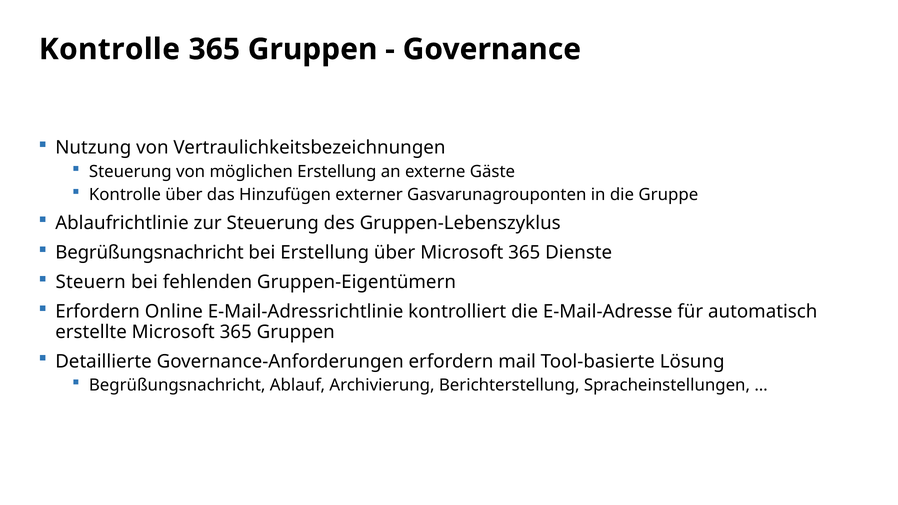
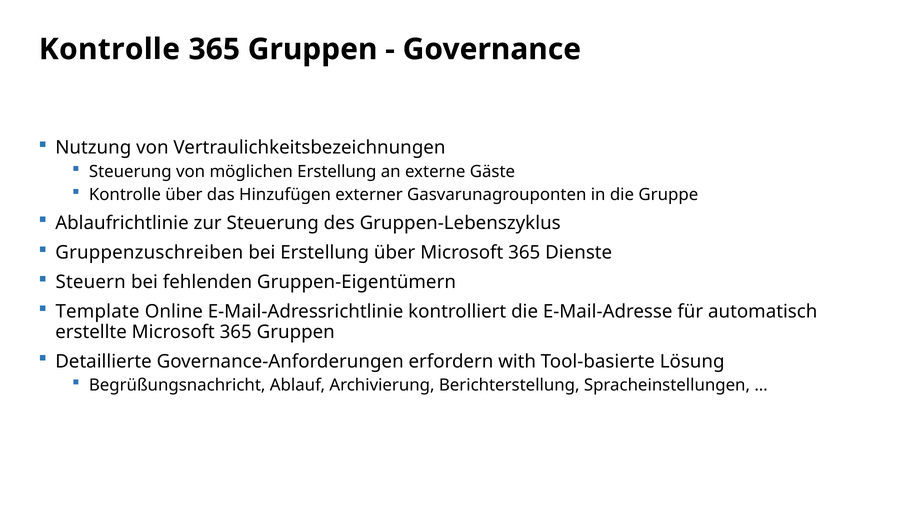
Begrüßungsnachricht: Begrüßungsnachricht -> Gruppenzuschreiben (149, 253)
Erfordern: Erfordern -> Template (97, 312)
mail: mail -> with (517, 362)
